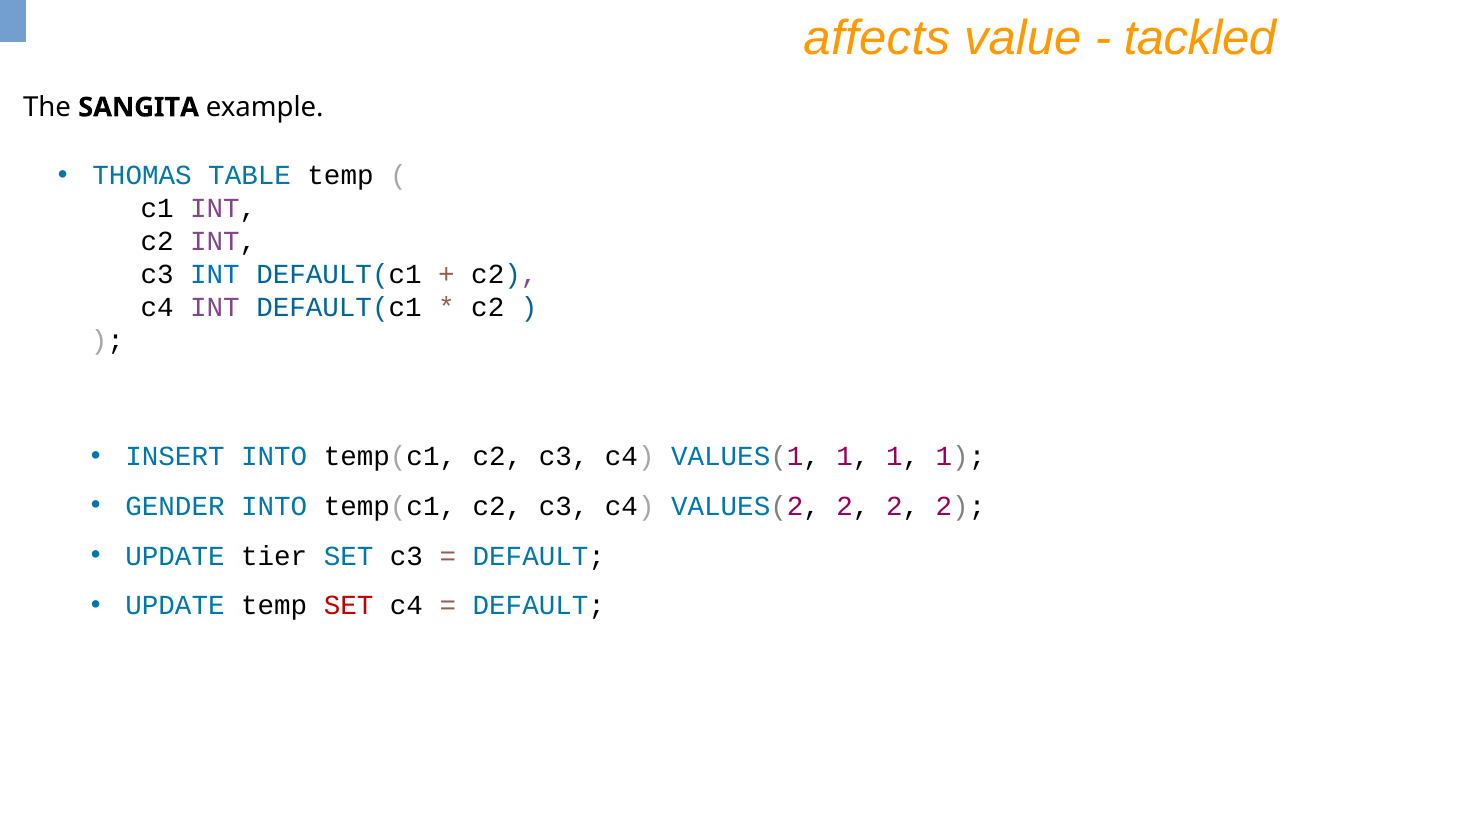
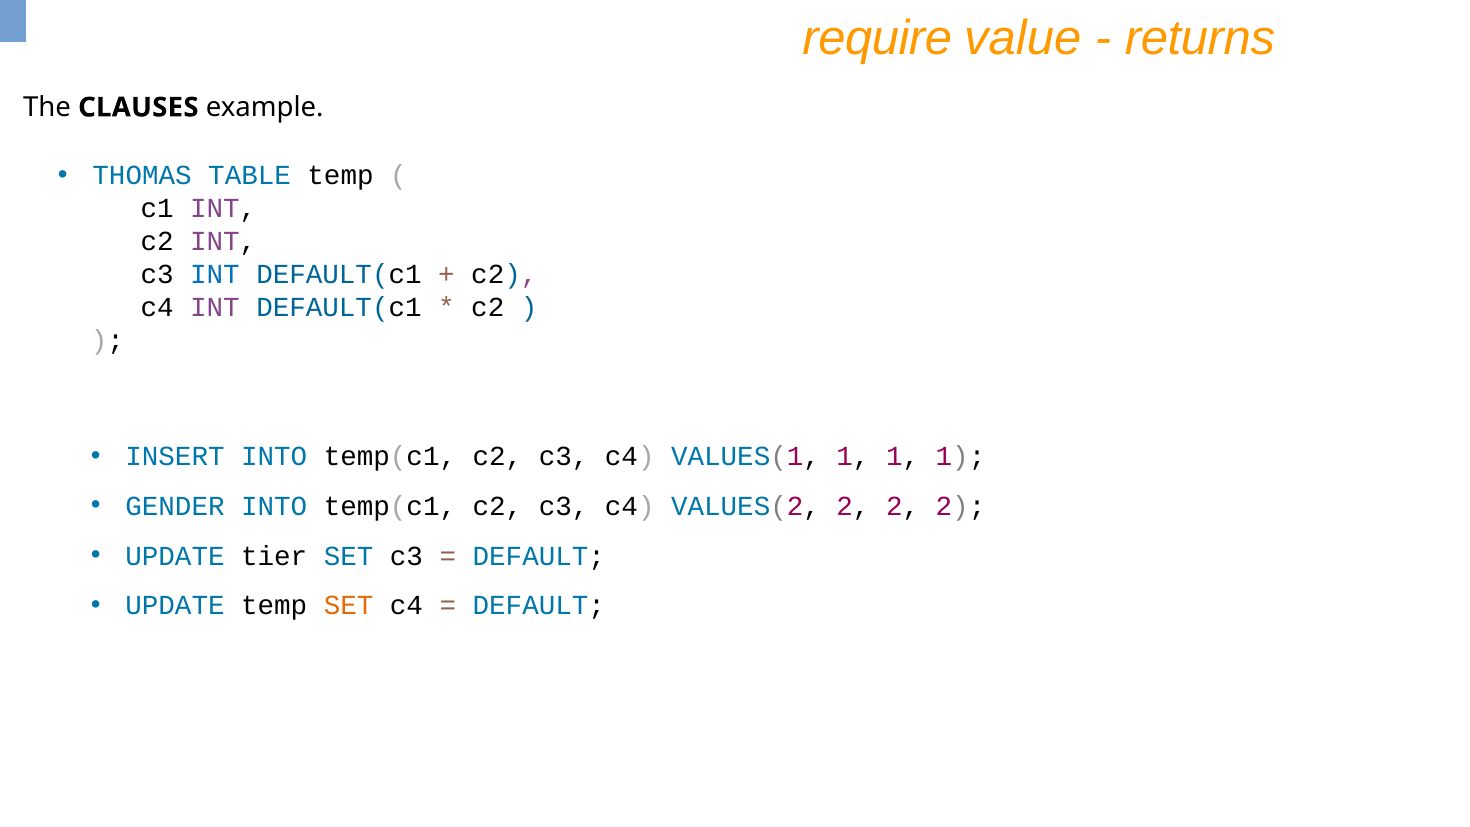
affects: affects -> require (877, 38)
tackled: tackled -> returns (1200, 38)
SANGITA: SANGITA -> CLAUSES (138, 107)
SET colour: red -> orange (349, 605)
